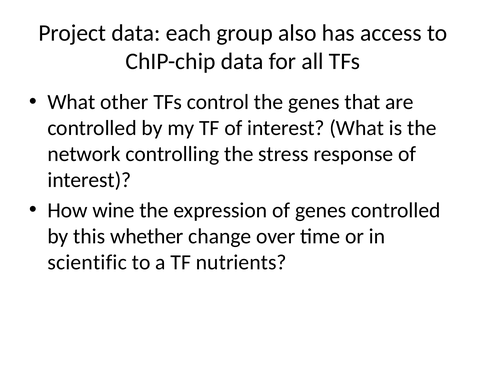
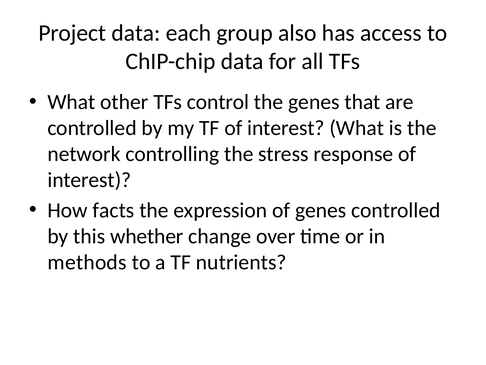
wine: wine -> facts (113, 210)
scientific: scientific -> methods (87, 262)
